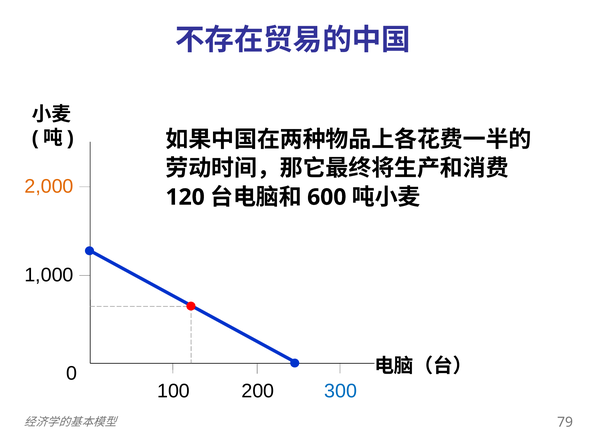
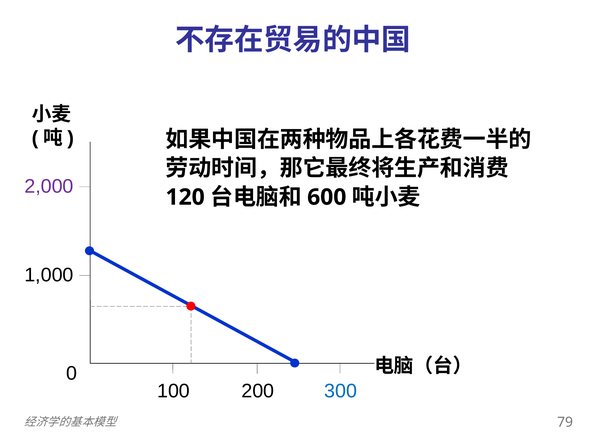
2,000 colour: orange -> purple (49, 187)
